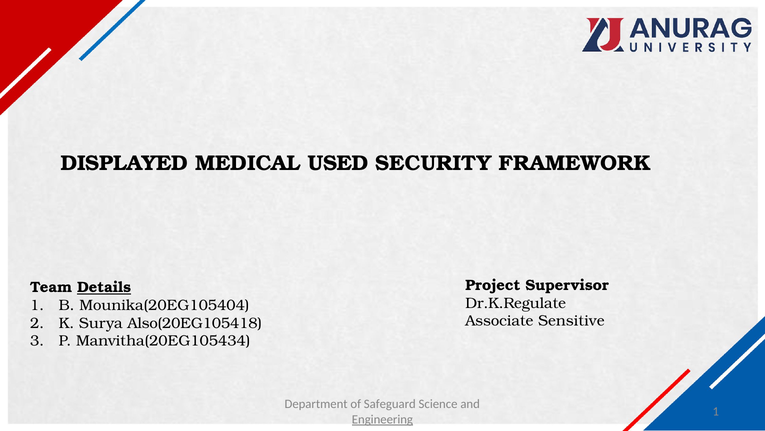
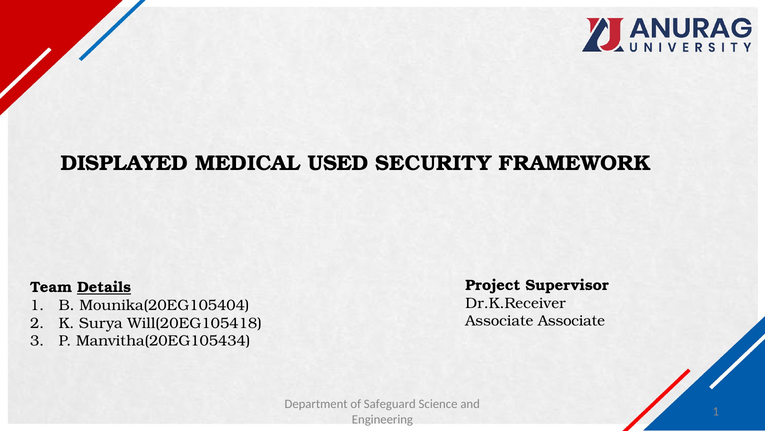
Dr.K.Regulate: Dr.K.Regulate -> Dr.K.Receiver (516, 303)
Associate Sensitive: Sensitive -> Associate (571, 321)
Also(20EG105418: Also(20EG105418 -> Will(20EG105418 (195, 323)
Engineering underline: present -> none (382, 419)
